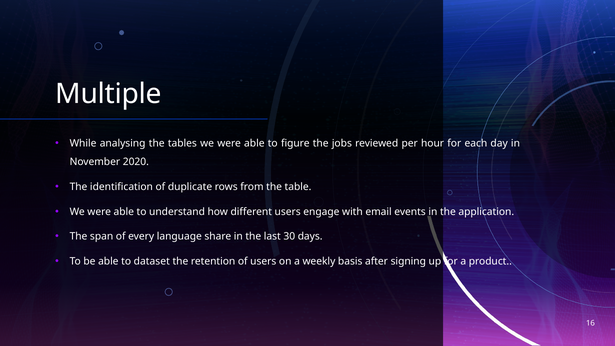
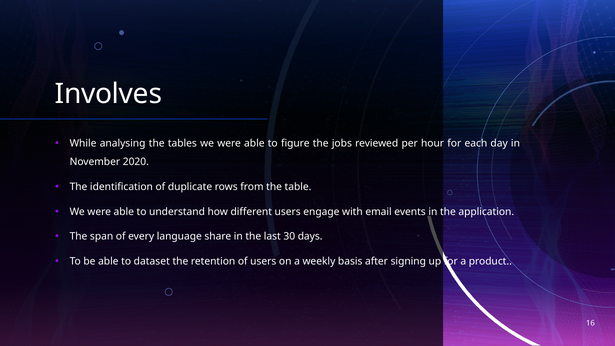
Multiple: Multiple -> Involves (108, 94)
